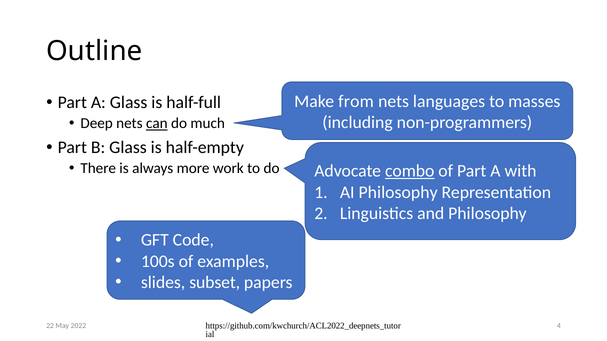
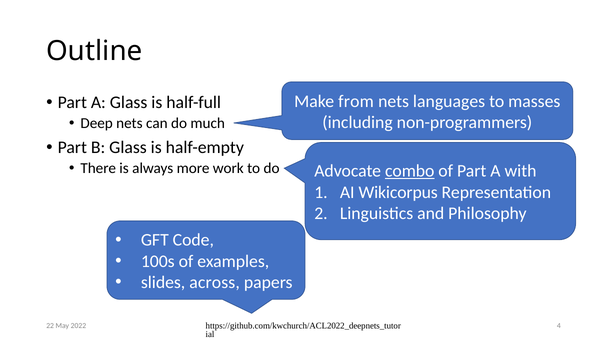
can underline: present -> none (157, 124)
AI Philosophy: Philosophy -> Wikicorpus (398, 193)
subset: subset -> across (215, 283)
